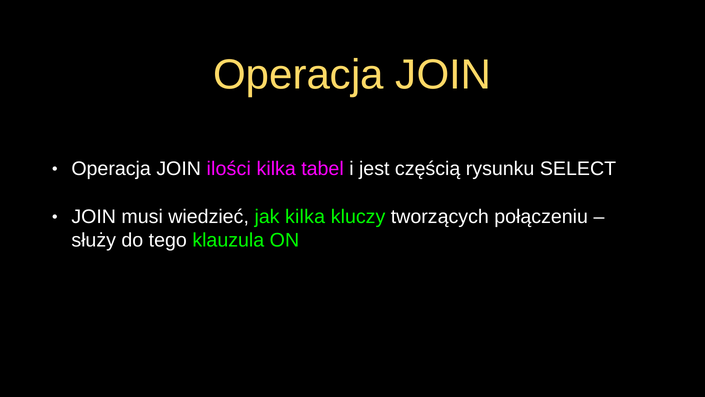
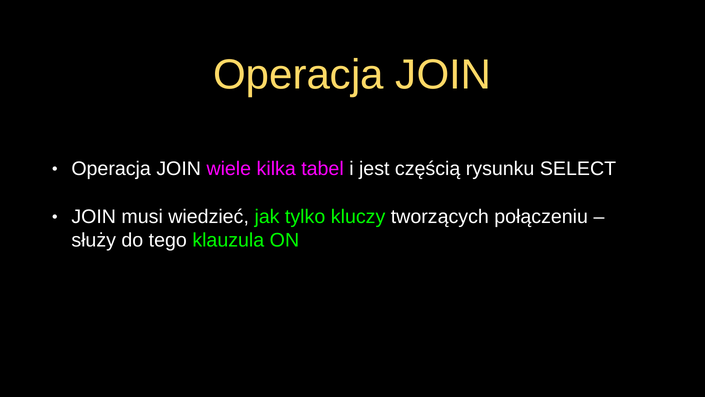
ilości: ilości -> wiele (229, 168)
jak kilka: kilka -> tylko (305, 216)
